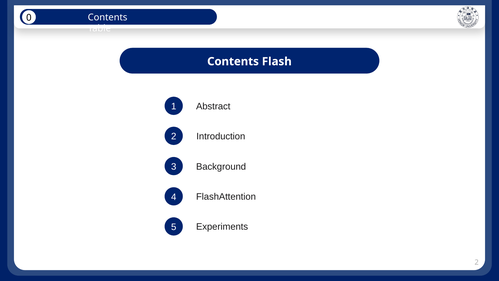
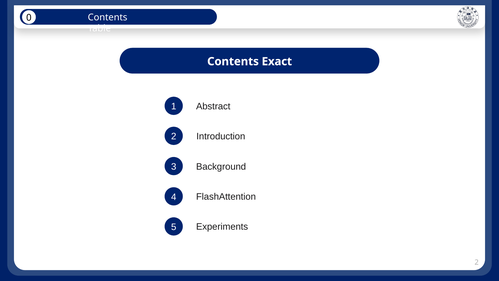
Flash: Flash -> Exact (277, 61)
